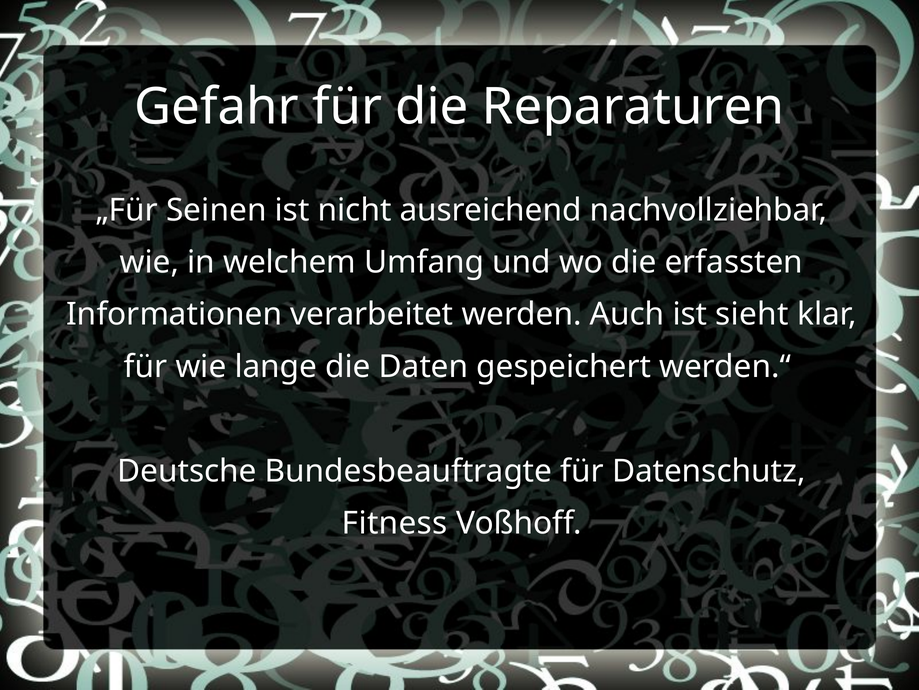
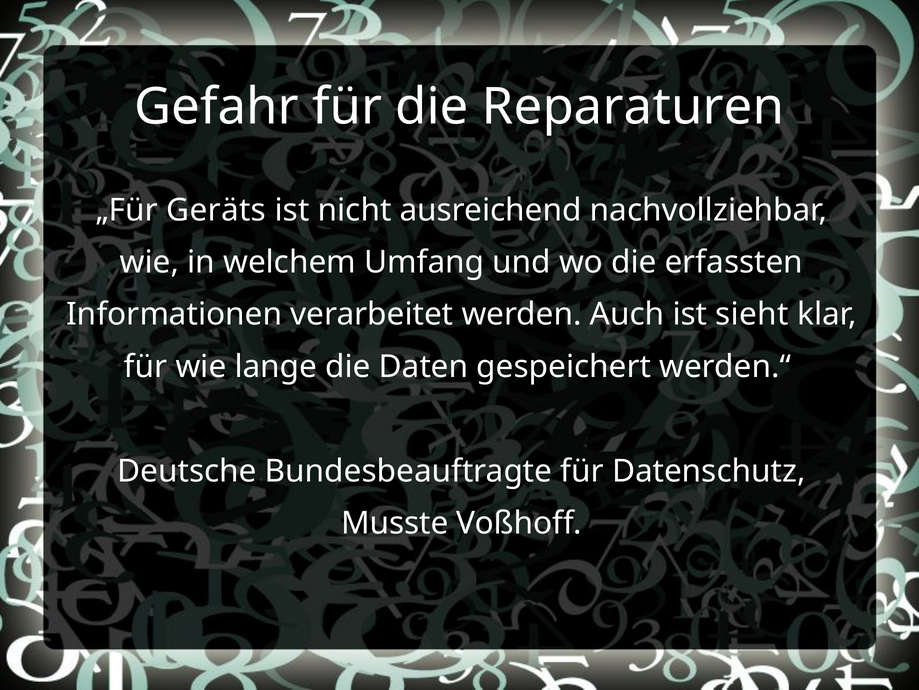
Seinen: Seinen -> Geräts (216, 210)
Fitness: Fitness -> Musste (395, 523)
